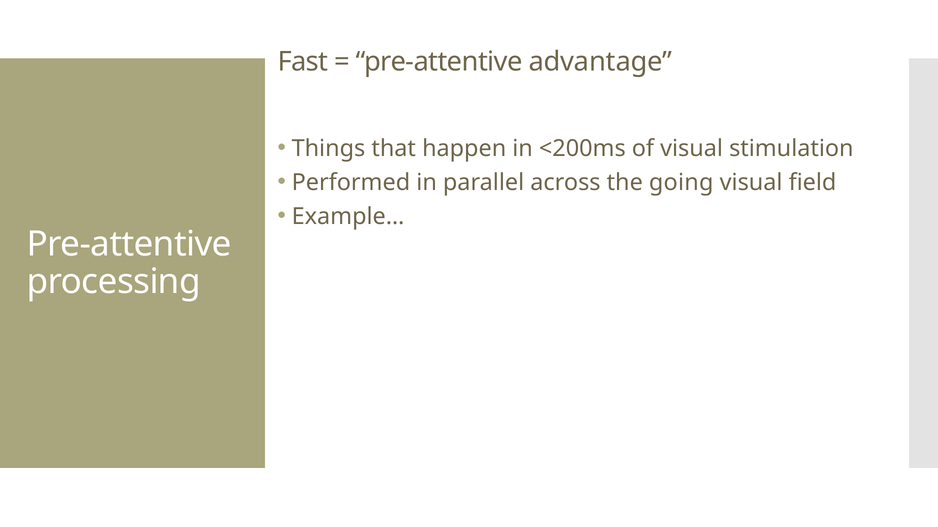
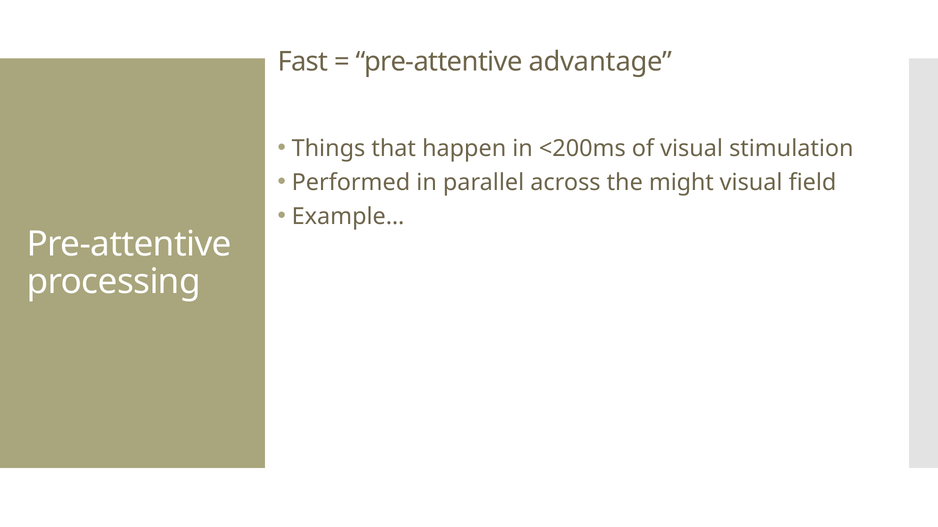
going: going -> might (681, 183)
